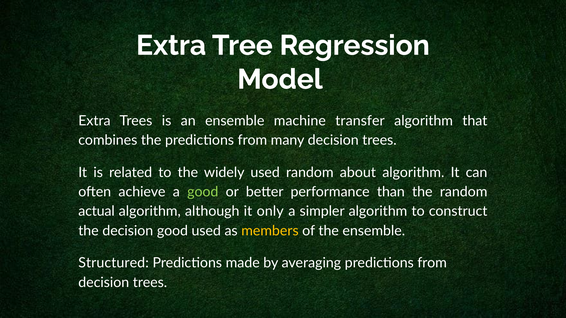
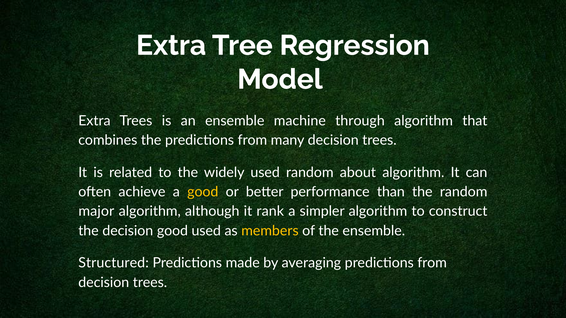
transfer: transfer -> through (360, 121)
good colour: light green -> yellow (203, 192)
actual: actual -> major (96, 212)
only: only -> rank (270, 212)
